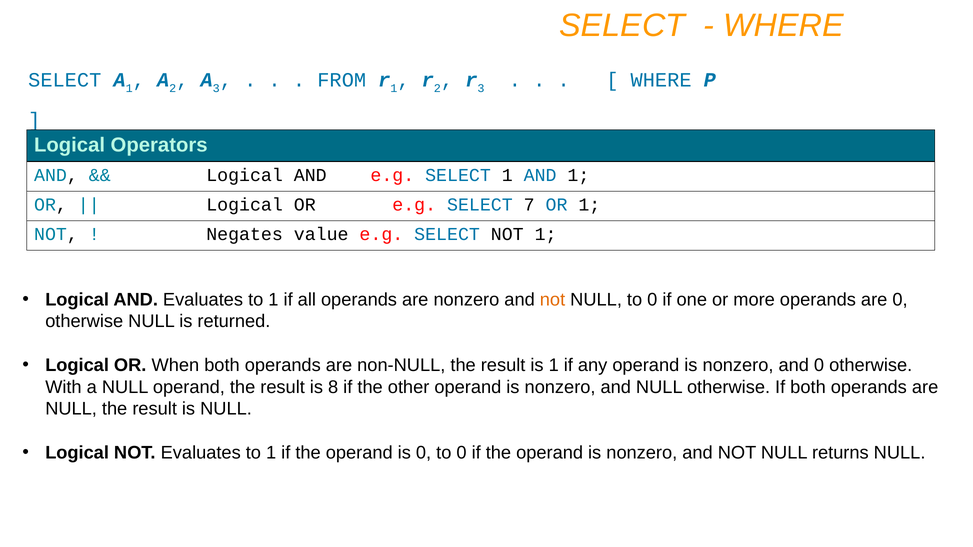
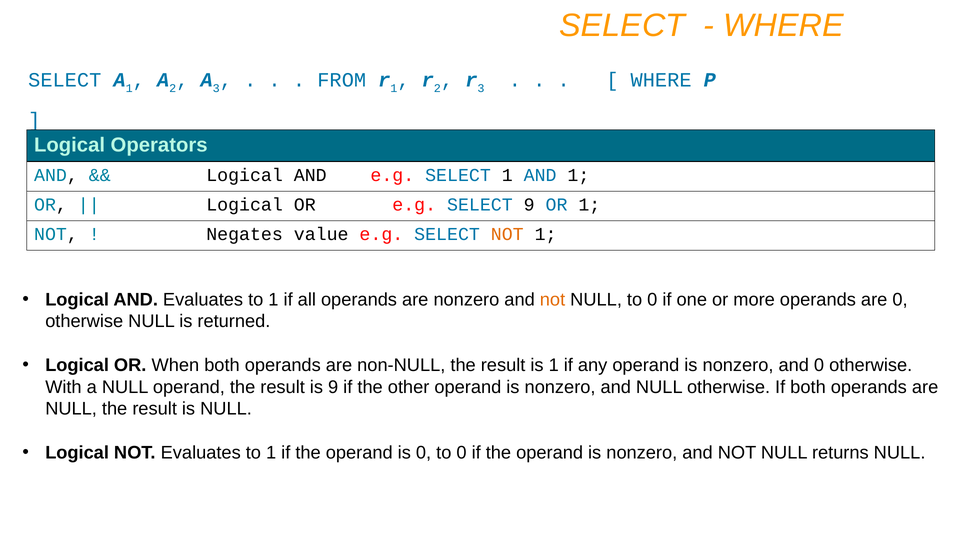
SELECT 7: 7 -> 9 (529, 205)
NOT colour: black -> orange (507, 234)
is 8: 8 -> 9 (333, 387)
